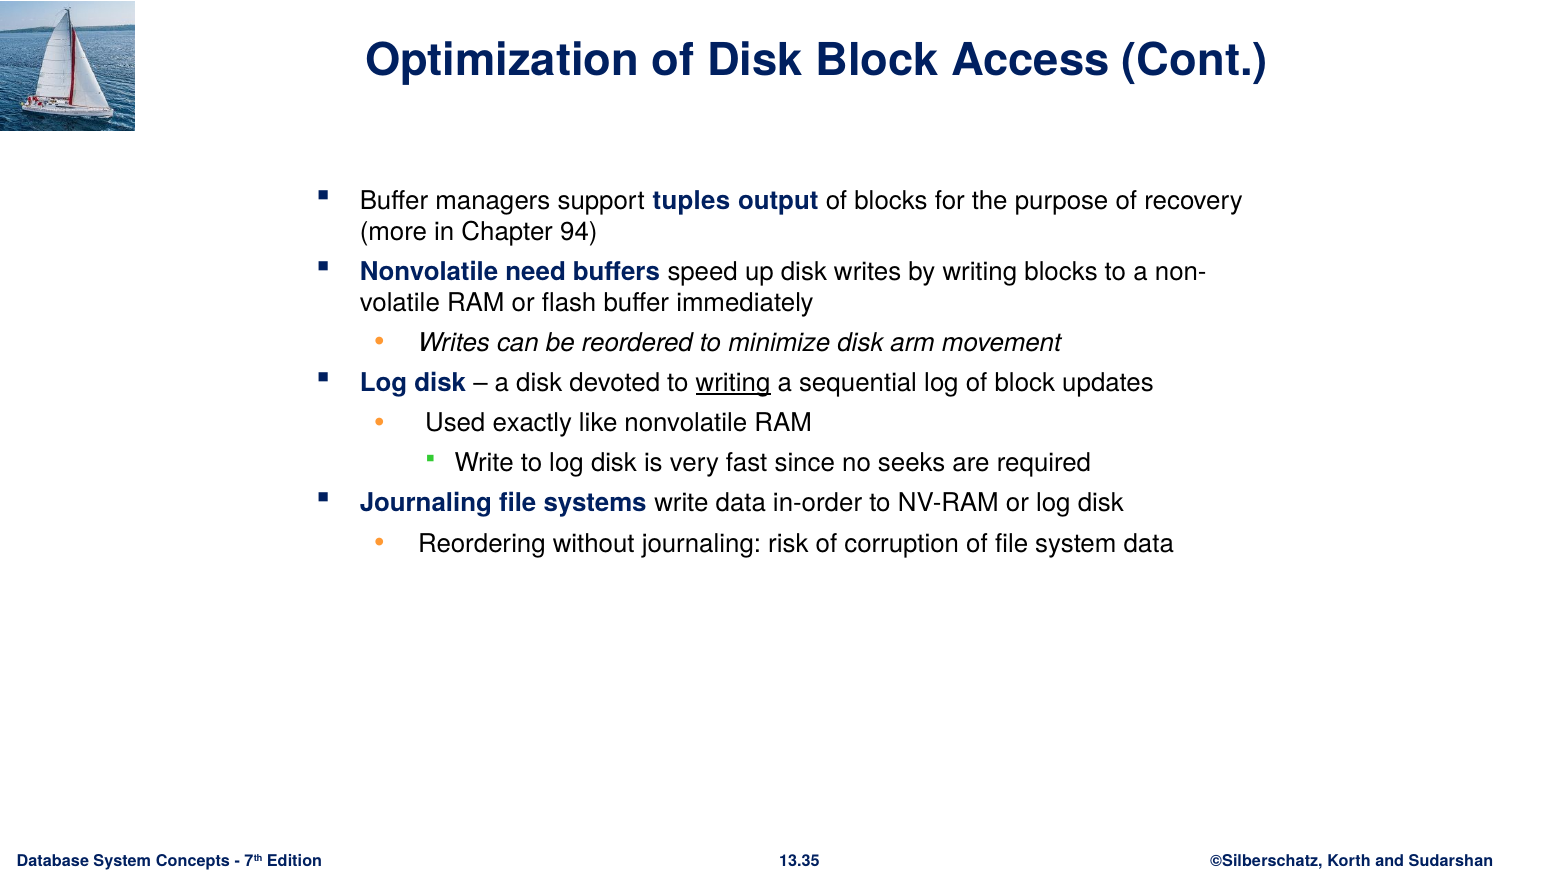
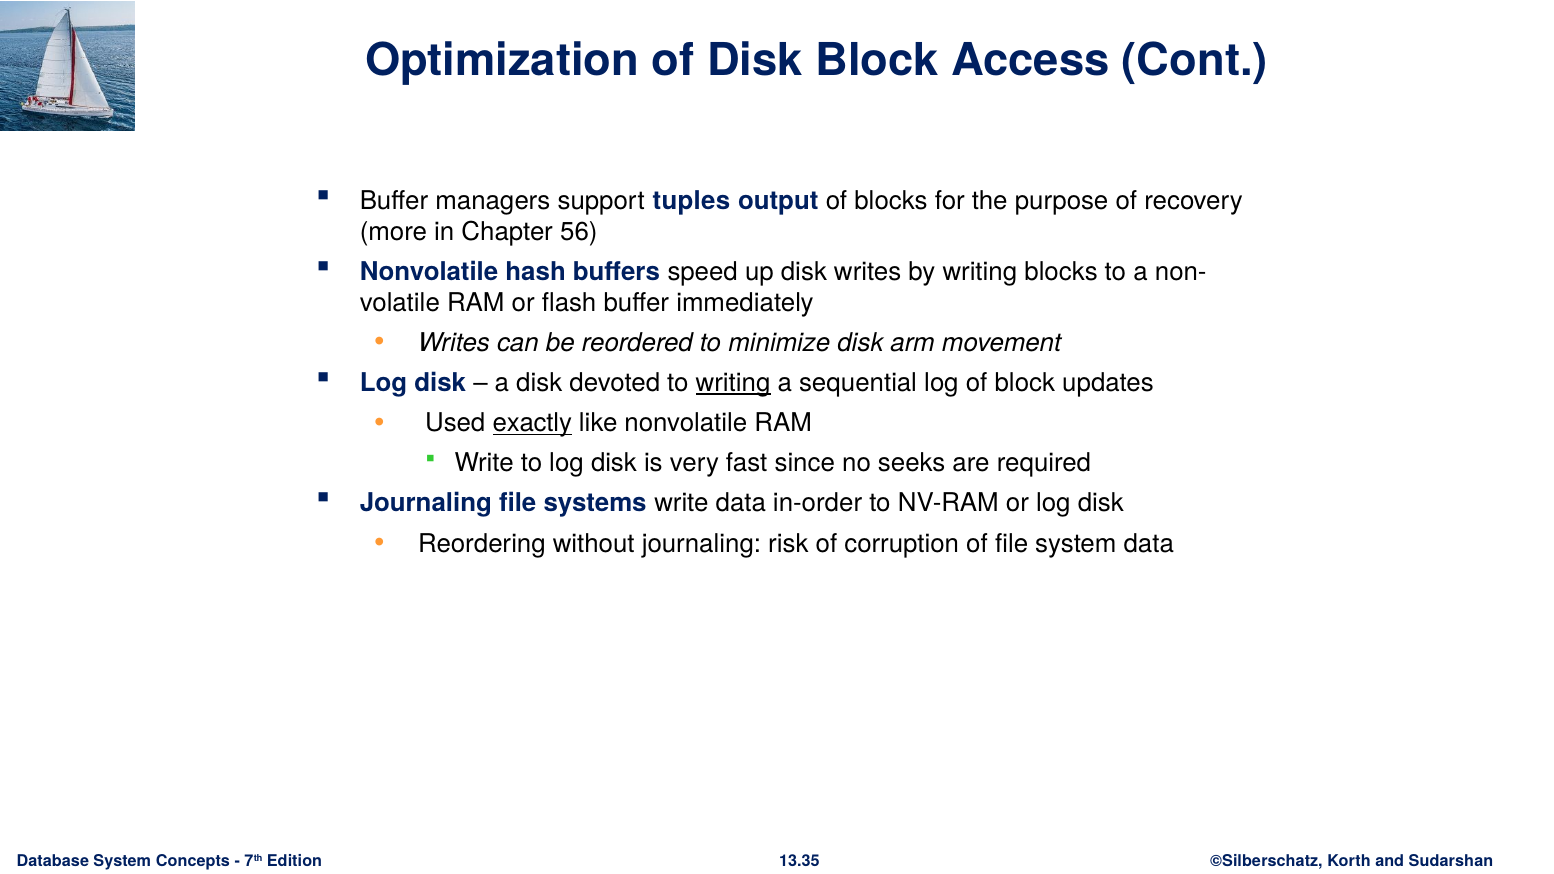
94: 94 -> 56 (579, 232)
need: need -> hash (536, 272)
exactly underline: none -> present (532, 423)
